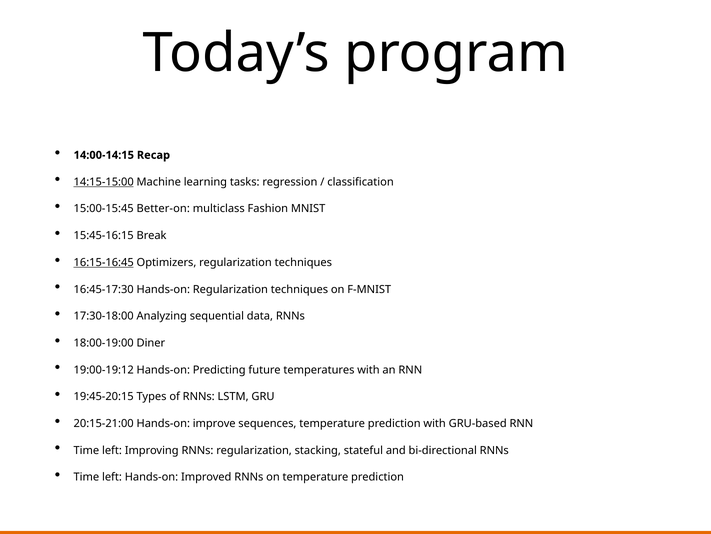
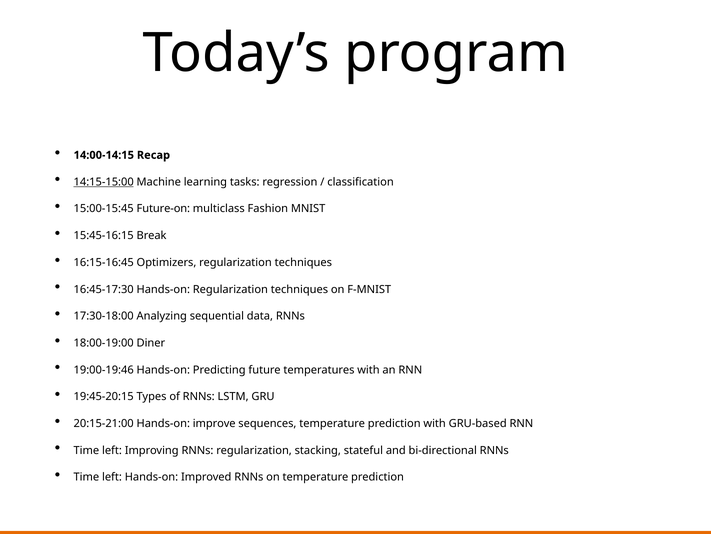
Better-on: Better-on -> Future-on (163, 209)
16:15-16:45 underline: present -> none (104, 262)
19:00-19:12: 19:00-19:12 -> 19:00-19:46 (104, 369)
